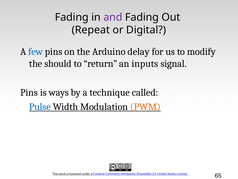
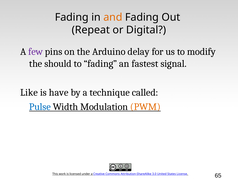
and colour: purple -> orange (113, 17)
few colour: blue -> purple (36, 51)
to return: return -> fading (100, 63)
inputs: inputs -> fastest (145, 63)
Pins: Pins -> Like (29, 92)
ways: ways -> have (59, 92)
